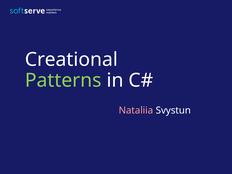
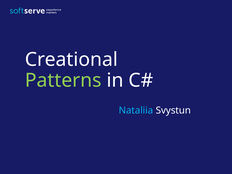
Nataliia colour: pink -> light blue (136, 110)
